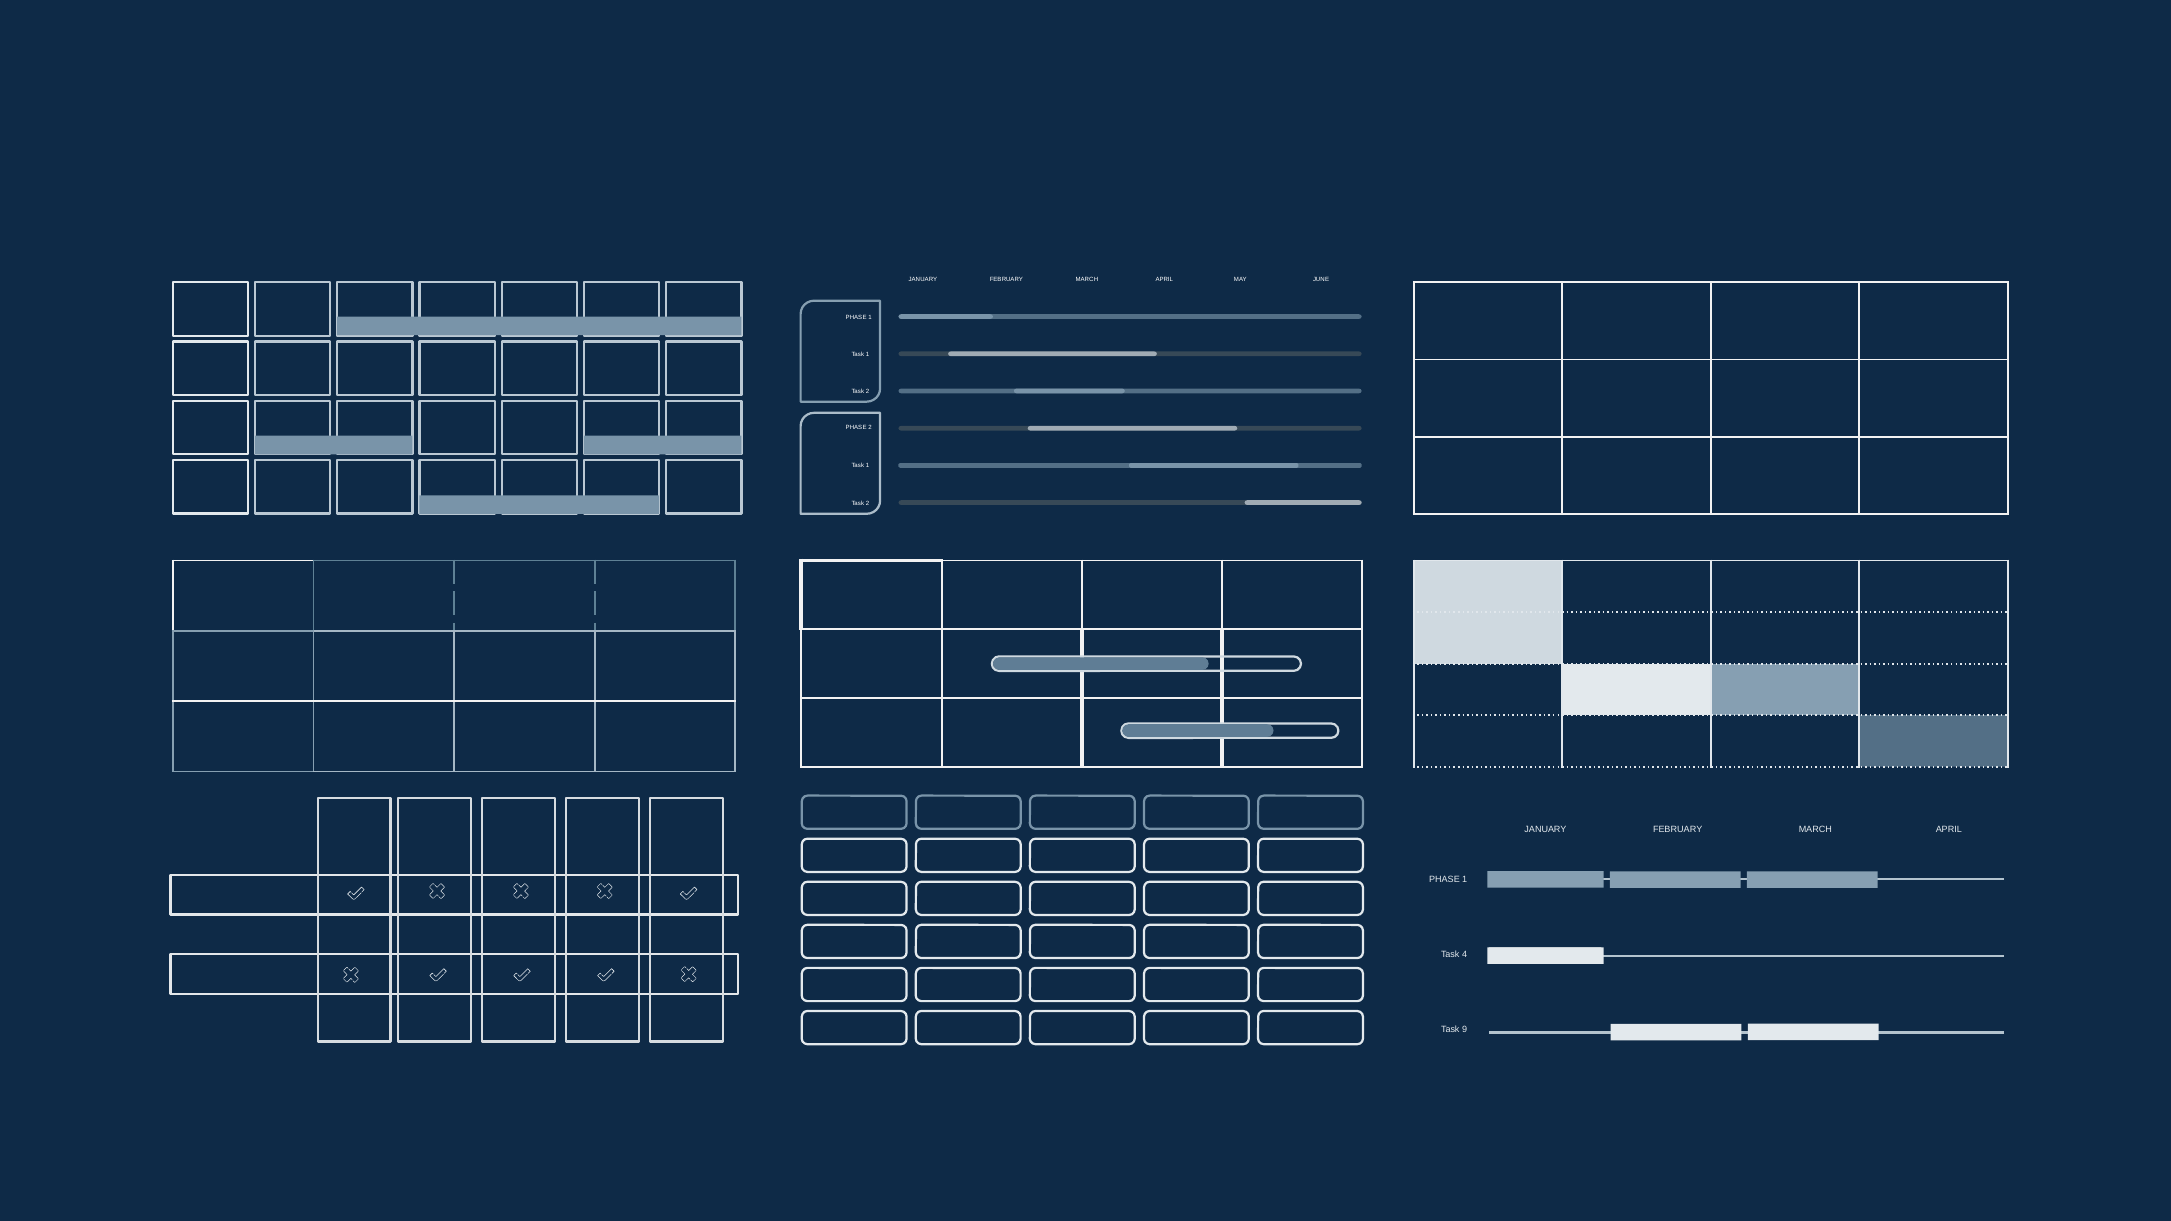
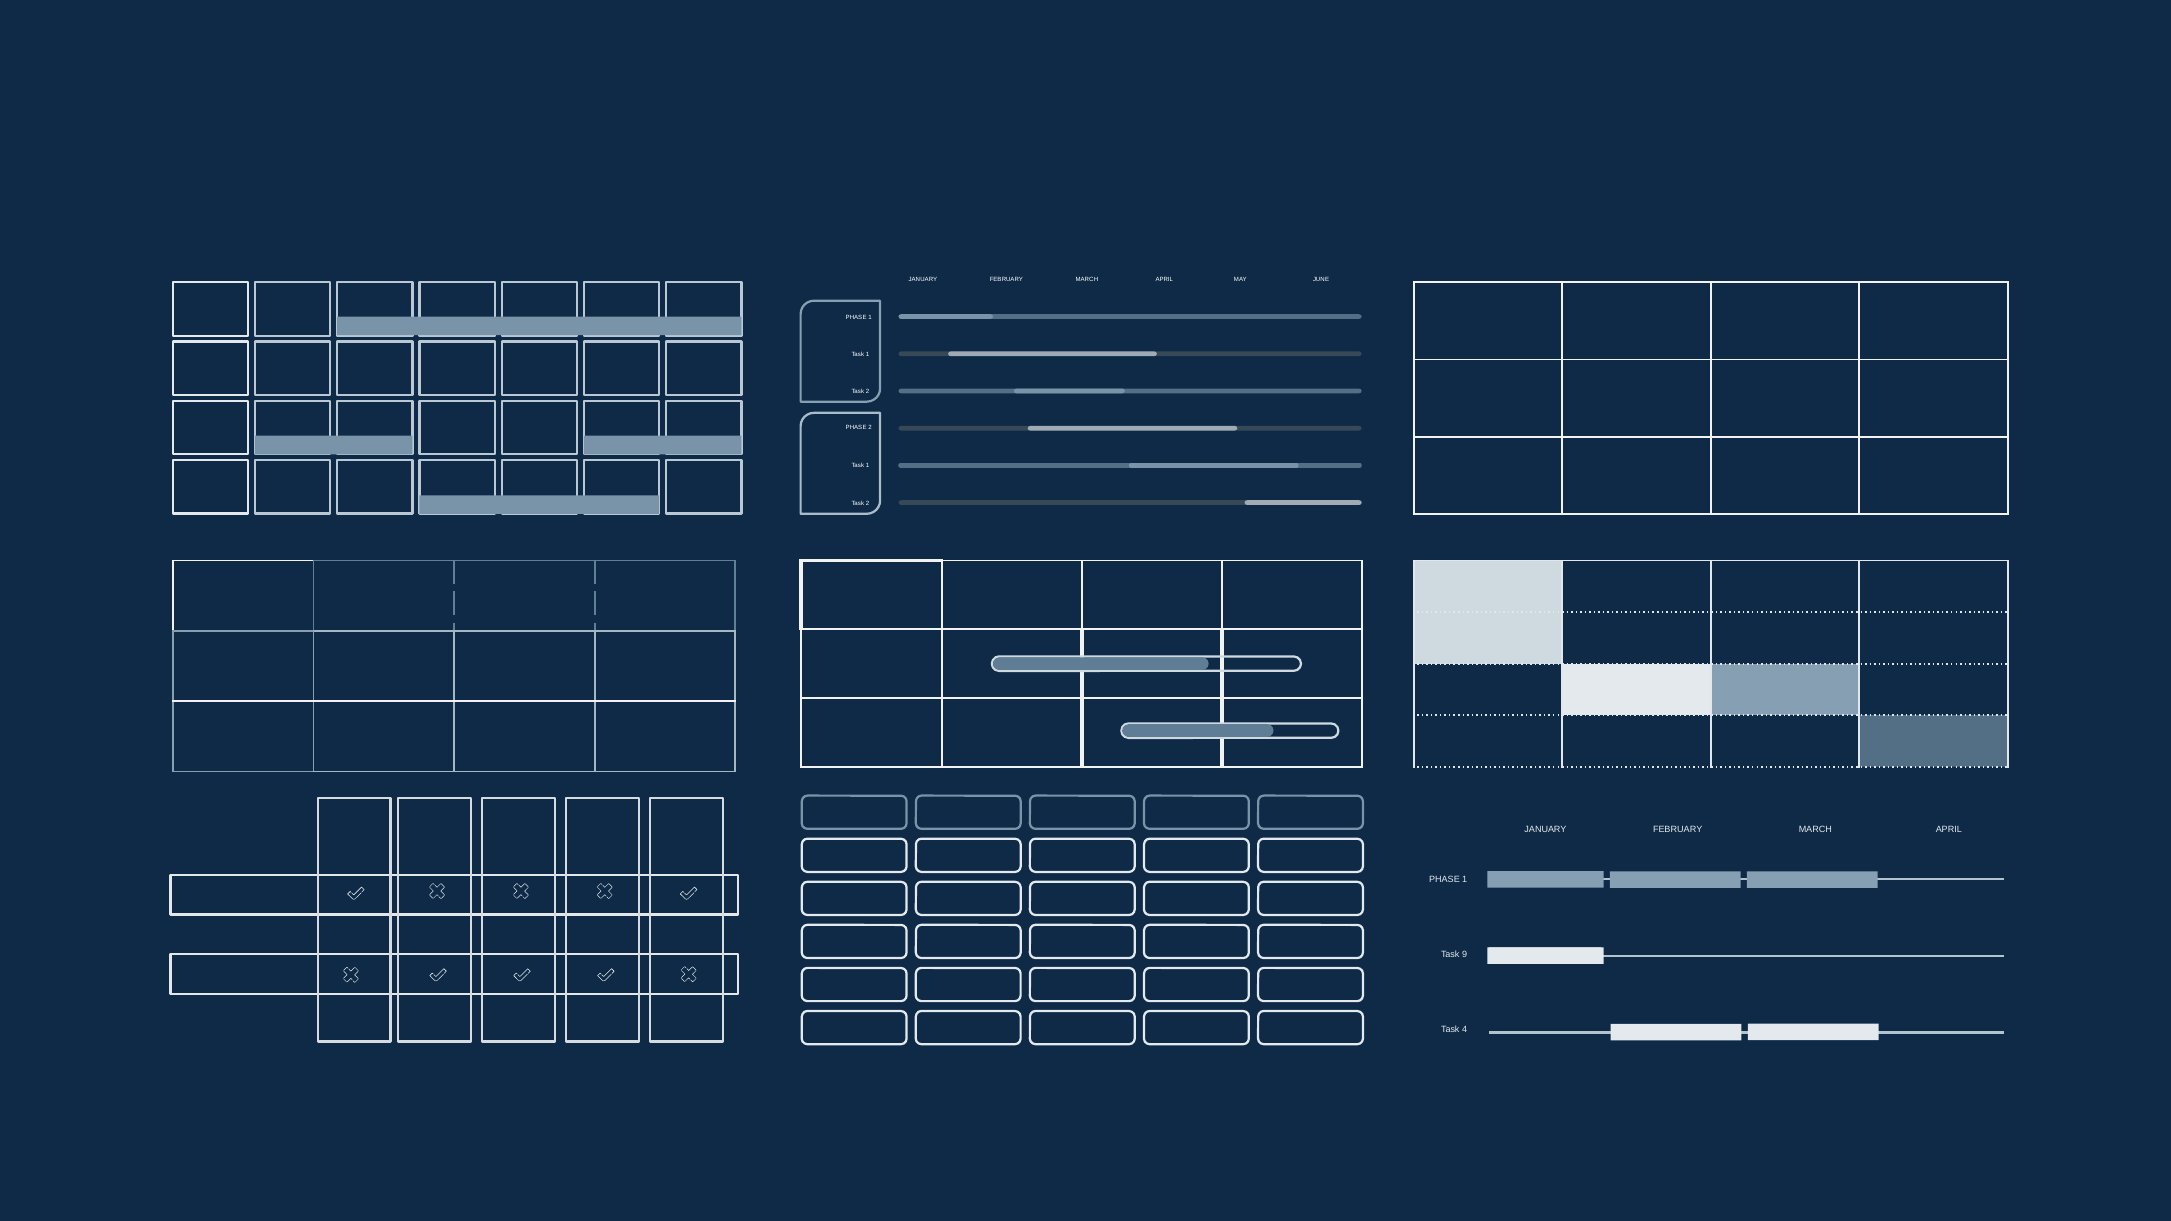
4: 4 -> 9 (1465, 955)
9: 9 -> 4 (1465, 1030)
